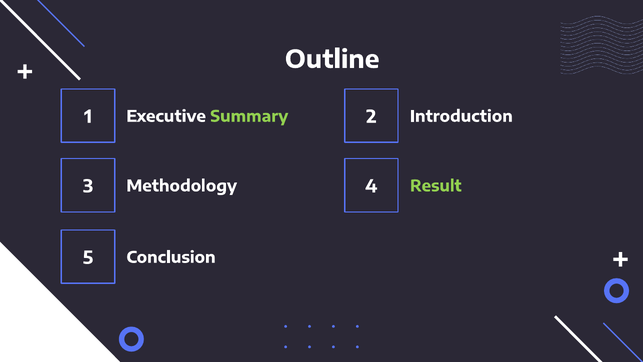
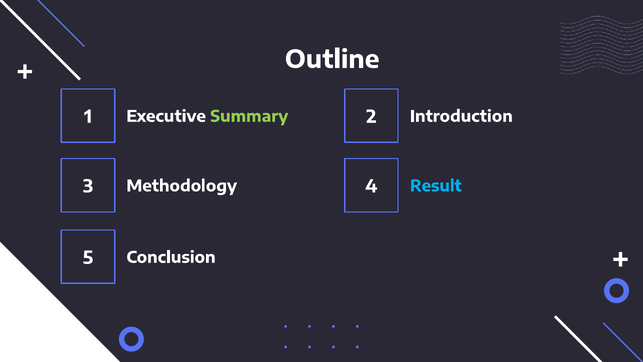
Result colour: light green -> light blue (436, 186)
